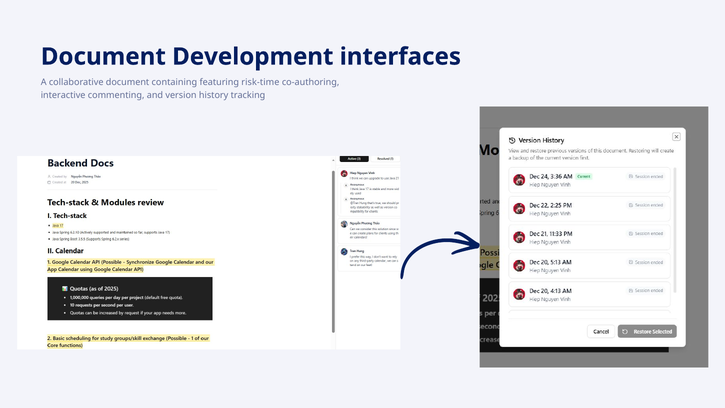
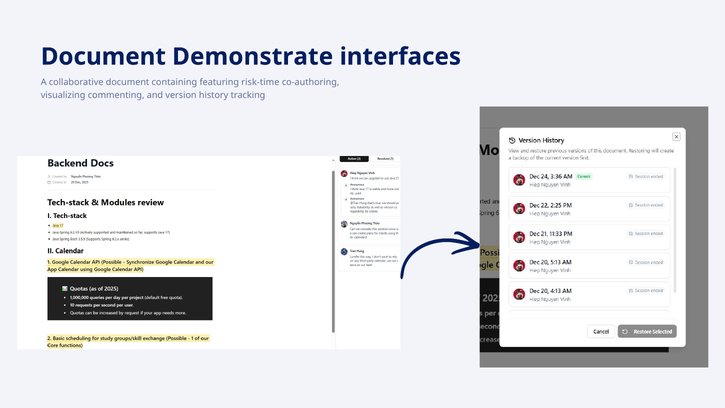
Development: Development -> Demonstrate (253, 57)
interactive: interactive -> visualizing (63, 95)
